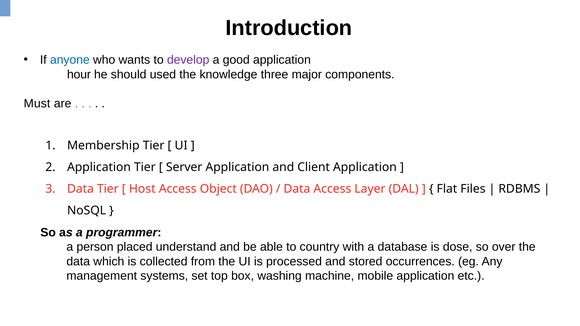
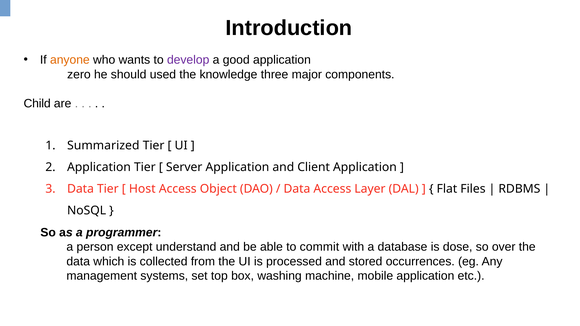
anyone colour: blue -> orange (70, 60)
hour: hour -> zero (79, 74)
Must: Must -> Child (37, 103)
Membership: Membership -> Summarized (103, 146)
placed: placed -> except (135, 247)
country: country -> commit (319, 247)
